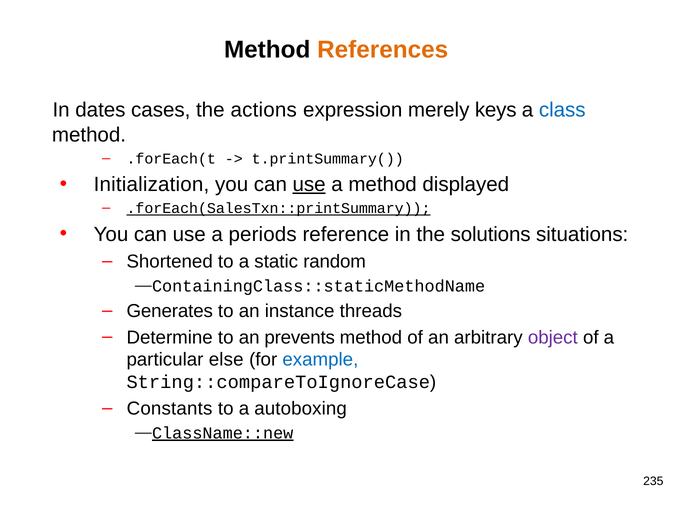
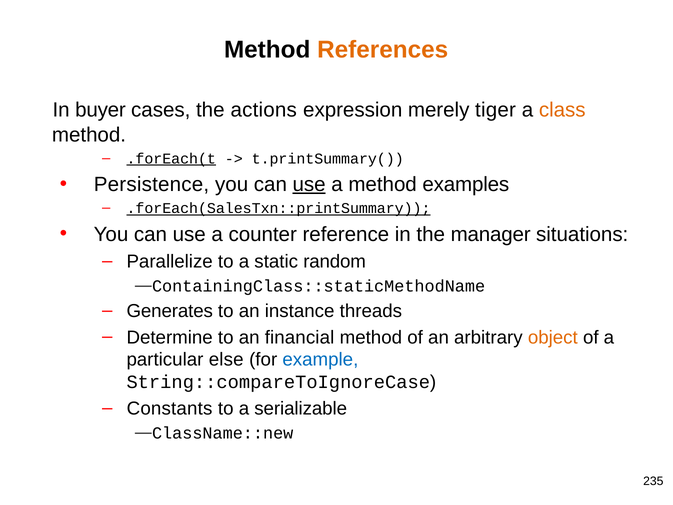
dates: dates -> buyer (100, 110)
keys: keys -> tiger (496, 110)
class colour: blue -> orange (562, 110)
.forEach(t underline: none -> present (171, 159)
Initialization: Initialization -> Persistence (151, 184)
displayed: displayed -> examples (466, 184)
periods: periods -> counter (263, 234)
solutions: solutions -> manager (491, 234)
Shortened: Shortened -> Parallelize (170, 261)
prevents: prevents -> financial (300, 337)
object colour: purple -> orange (553, 337)
autoboxing: autoboxing -> serializable (301, 408)
ClassName::new underline: present -> none (223, 433)
